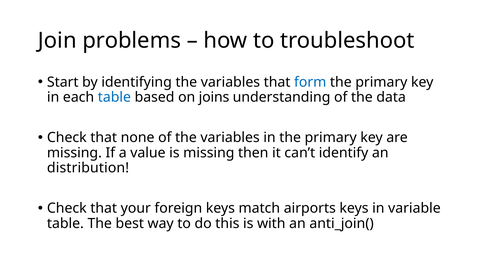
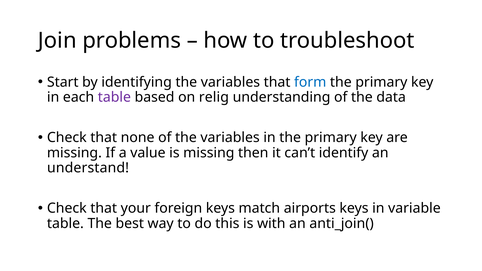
table colour: blue -> purple (114, 97)
joins: joins -> relig (214, 97)
distribution: distribution -> understand (88, 168)
